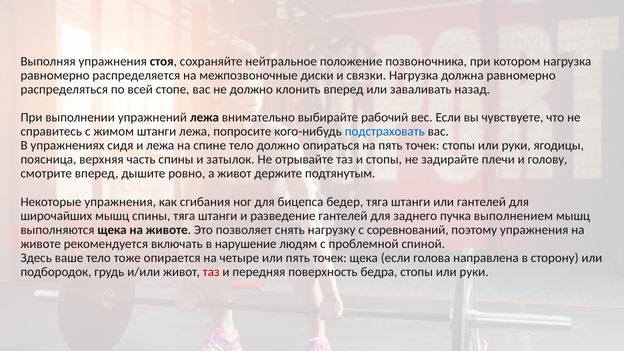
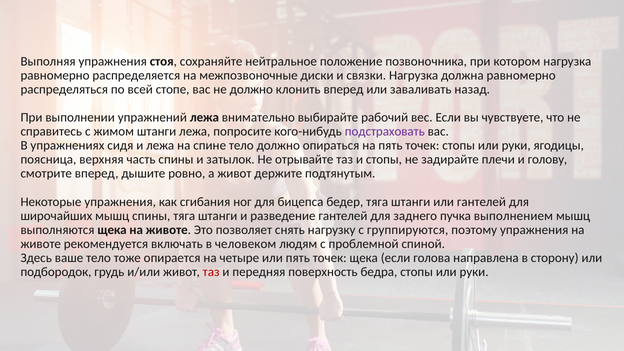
подстраховать colour: blue -> purple (385, 132)
соревнований: соревнований -> группируются (408, 230)
нарушение: нарушение -> человеком (246, 244)
